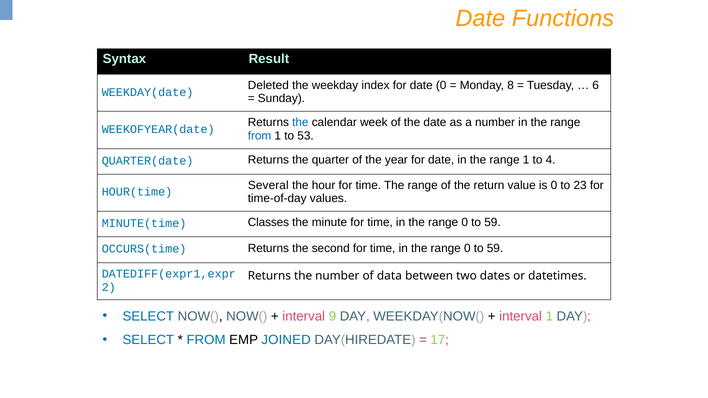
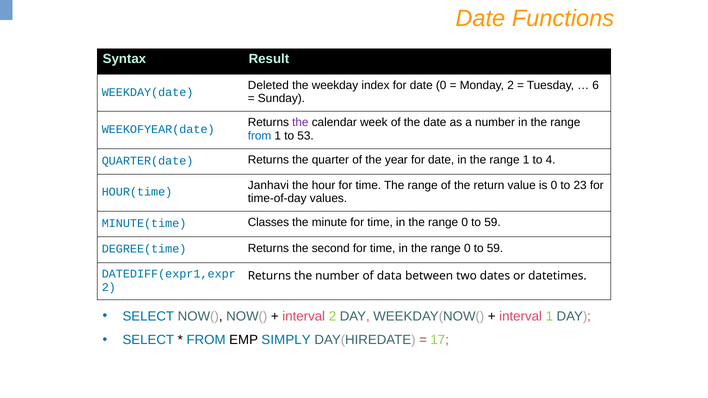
Monday 8: 8 -> 2 (511, 85)
the colour: blue -> purple (300, 123)
Several: Several -> Janhavi (268, 185)
OCCURS(time: OCCURS(time -> DEGREE(time (144, 249)
interval 9: 9 -> 2 (332, 316)
JOINED: JOINED -> SIMPLY (286, 340)
